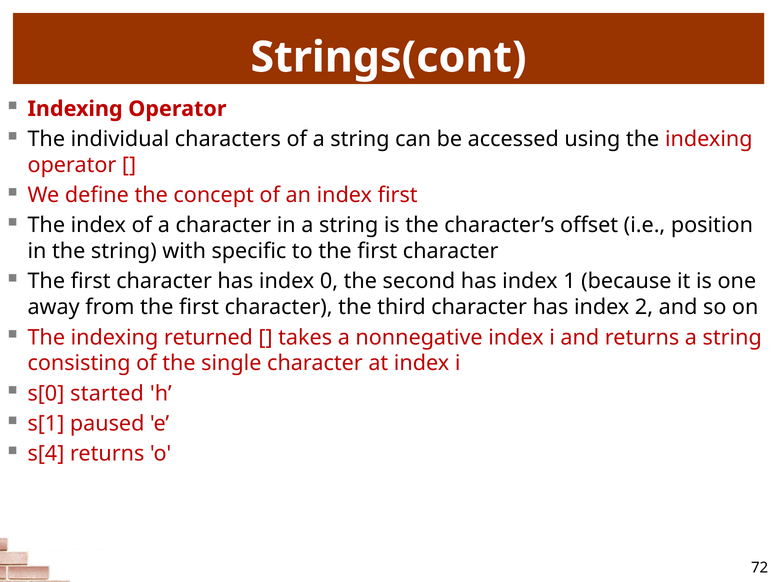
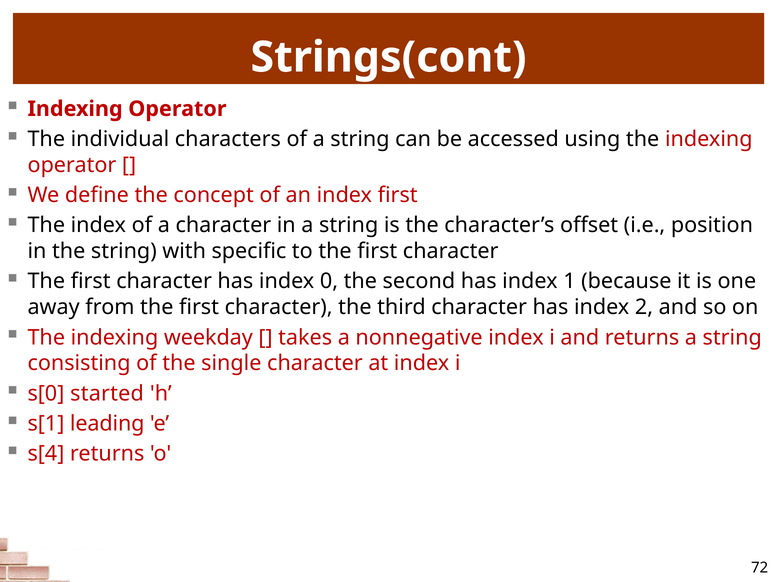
returned: returned -> weekday (208, 337)
paused: paused -> leading (107, 424)
